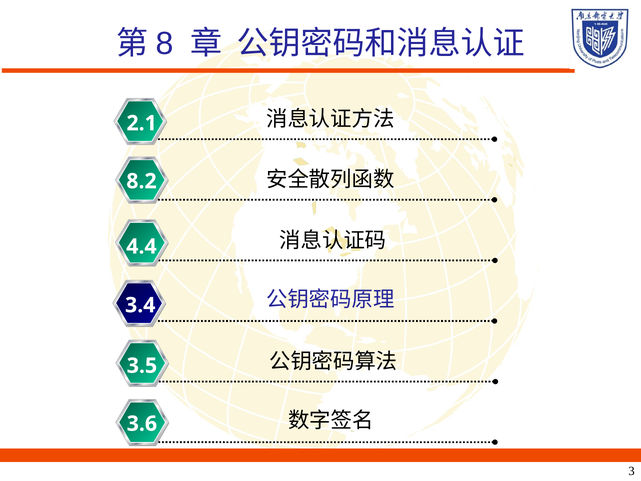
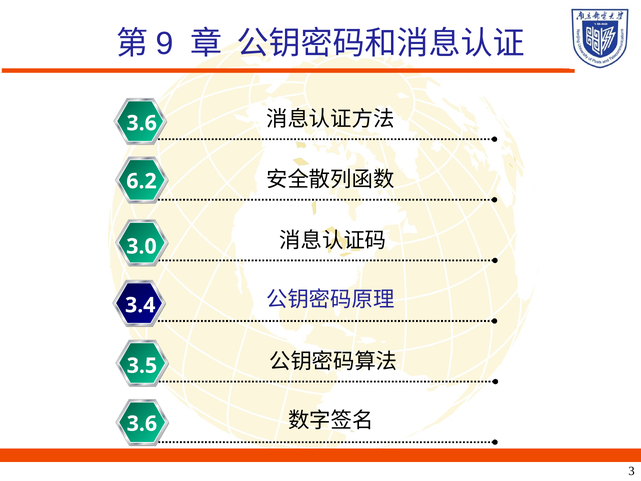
8: 8 -> 9 (165, 44)
2.1: 2.1 -> 3.6 (142, 123)
8.2: 8.2 -> 6.2 (141, 181)
4.4: 4.4 -> 3.0 (141, 246)
